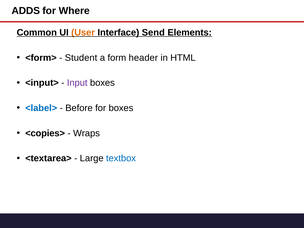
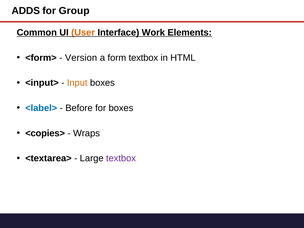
Where: Where -> Group (74, 11)
Send: Send -> Work (153, 33)
Student: Student -> Version (81, 58)
form header: header -> textbox (143, 58)
Input colour: purple -> orange (77, 83)
textbox colour: blue -> purple (121, 158)
